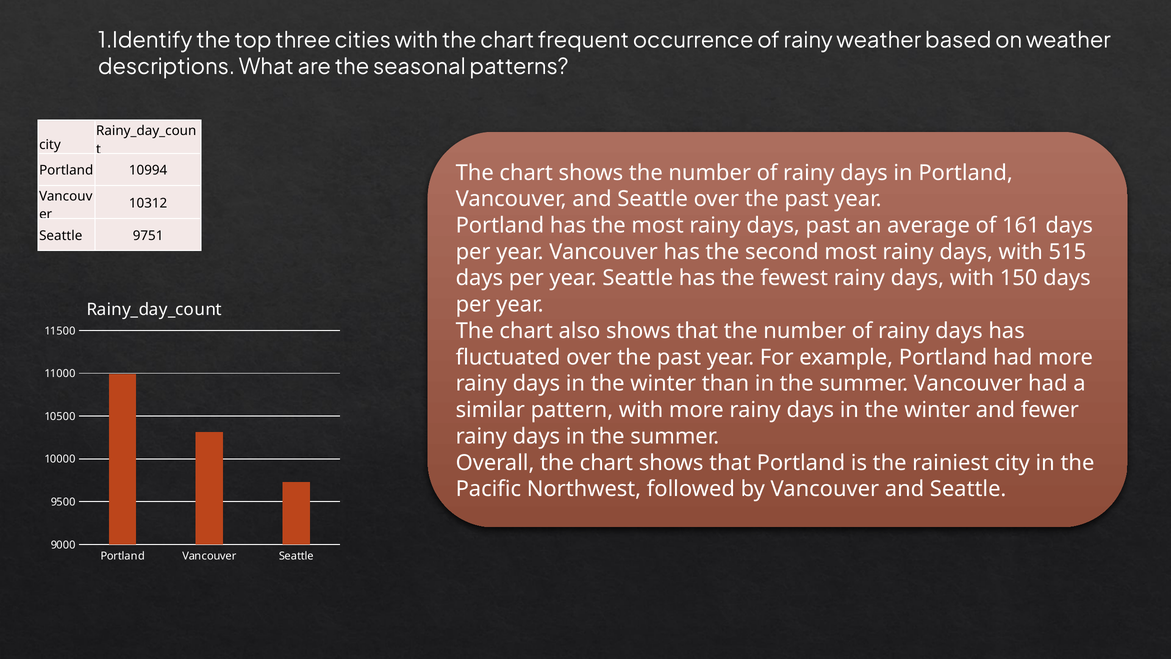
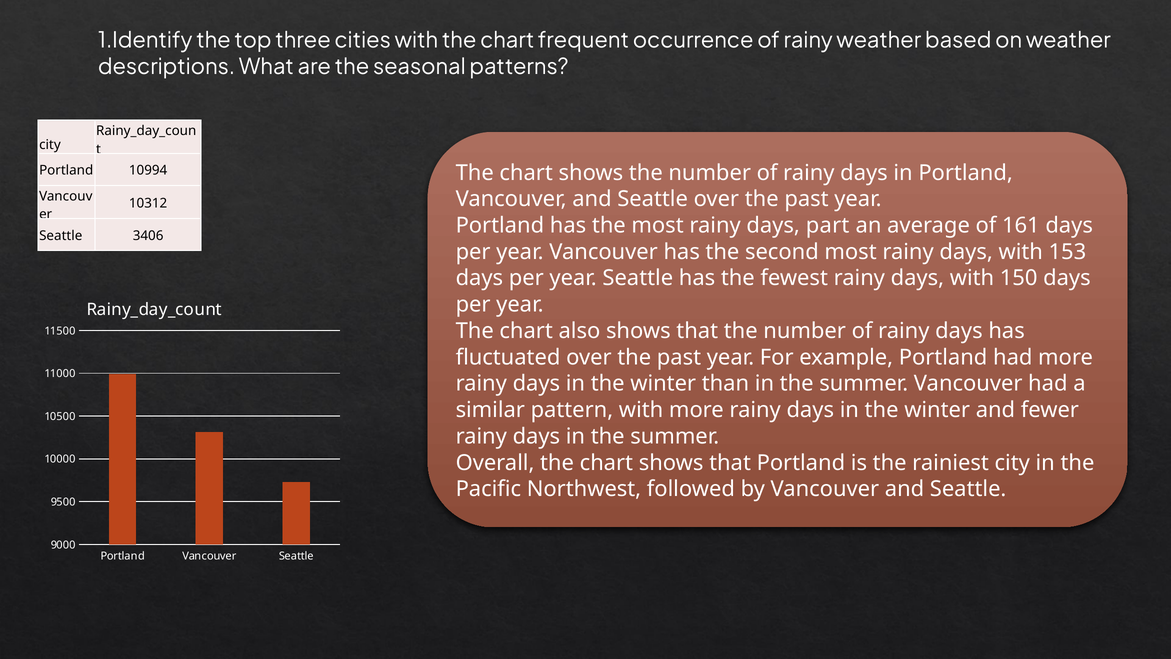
days past: past -> part (828, 225)
9751: 9751 -> 3406 (148, 236)
515: 515 -> 153 (1067, 252)
